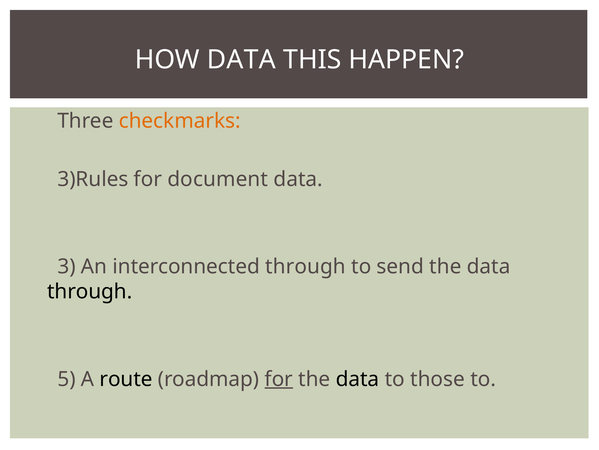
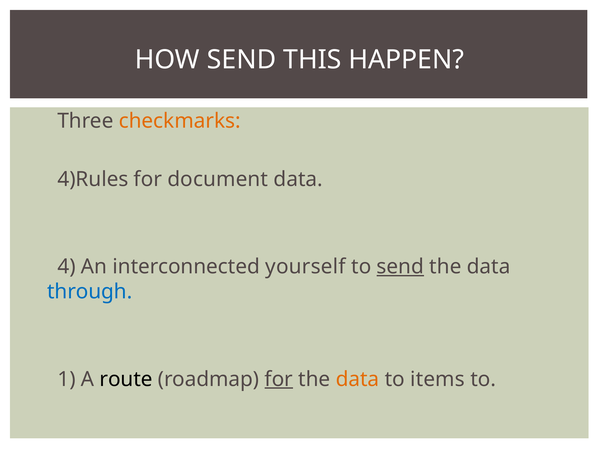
HOW DATA: DATA -> SEND (241, 60)
3)Rules: 3)Rules -> 4)Rules (93, 179)
3: 3 -> 4 (67, 266)
interconnected through: through -> yourself (305, 266)
send underline: none -> present (400, 266)
through colour: black -> blue (90, 291)
5: 5 -> 1 (67, 379)
data colour: black -> orange (357, 379)
those: those -> items (438, 379)
